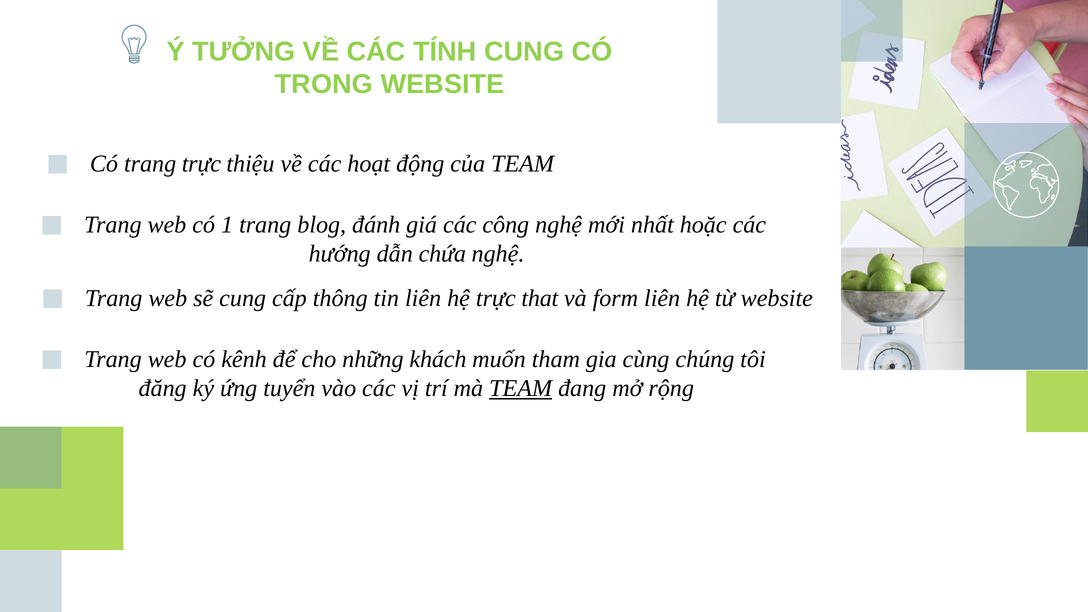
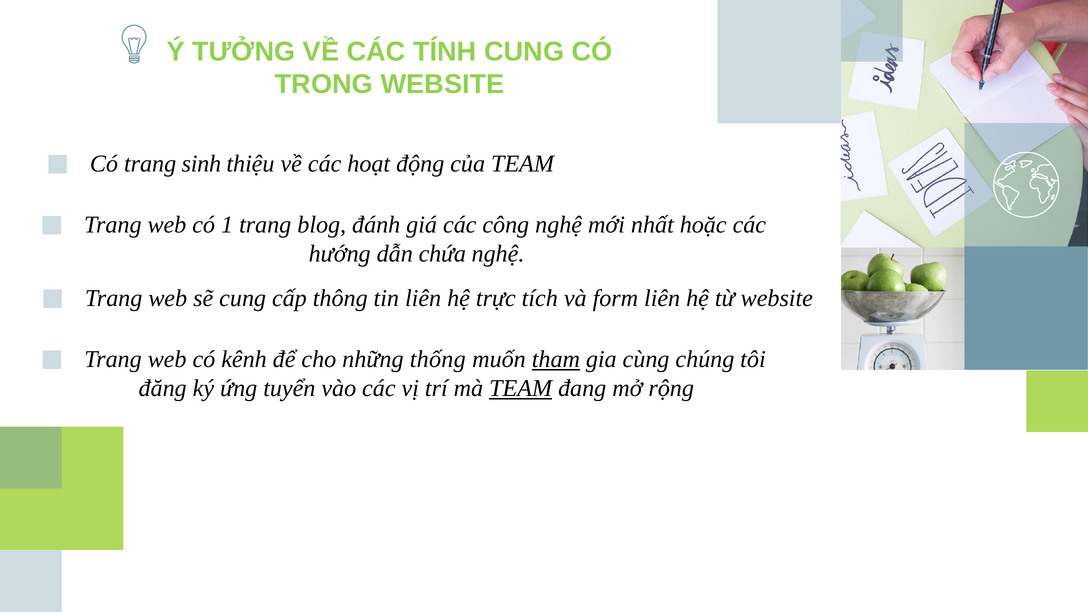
trang trực: trực -> sinh (201, 164)
that: that -> tích (540, 298)
khách: khách -> thống (438, 359)
tham underline: none -> present (556, 359)
